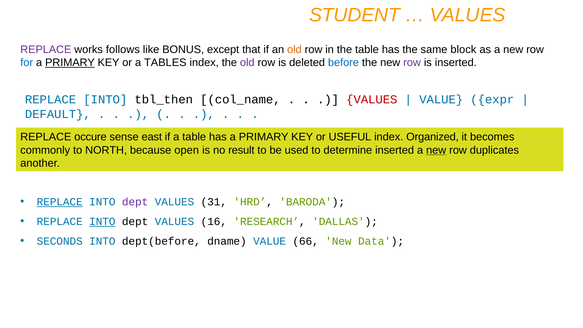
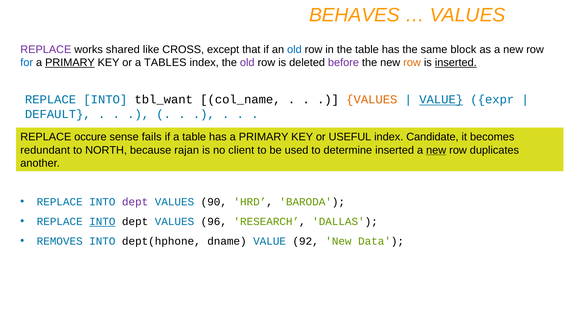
STUDENT: STUDENT -> BEHAVES (354, 15)
follows: follows -> shared (123, 50)
BONUS: BONUS -> CROSS (183, 50)
old colour: orange -> blue (294, 50)
before colour: blue -> purple (343, 63)
row colour: purple -> orange (412, 63)
inserted underline: none -> present (456, 63)
tbl_then: tbl_then -> tbl_want (164, 100)
VALUES colour: red -> orange (372, 100)
VALUE underline: none -> present (441, 100)
east: east -> fails (152, 137)
Organized: Organized -> Candidate (432, 137)
commonly: commonly -> redundant (45, 150)
open: open -> rajan (187, 150)
result: result -> client (241, 150)
REPLACE underline: present -> none (60, 202)
31: 31 -> 90 (214, 202)
16: 16 -> 96 (214, 222)
SECONDS: SECONDS -> REMOVES (60, 241)
dept(before: dept(before -> dept(hphone (161, 241)
66: 66 -> 92 (306, 241)
